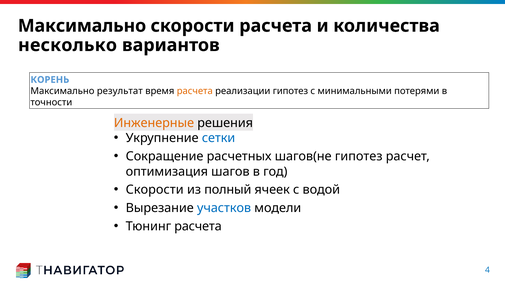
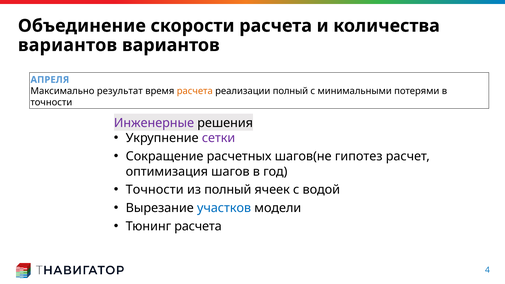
Максимально: Максимально -> Объединение (82, 26)
несколько: несколько -> вариантов (68, 45)
КОРЕНЬ: КОРЕНЬ -> АПРЕЛЯ (50, 80)
реализации гипотез: гипотез -> полный (290, 91)
Инженерные colour: orange -> purple (154, 123)
сетки colour: blue -> purple (219, 138)
Скорости: Скорости -> Точности (155, 190)
